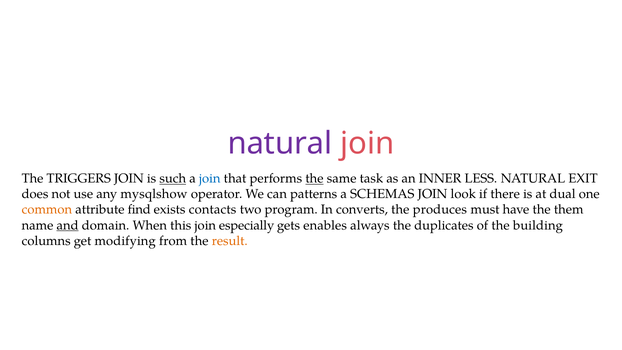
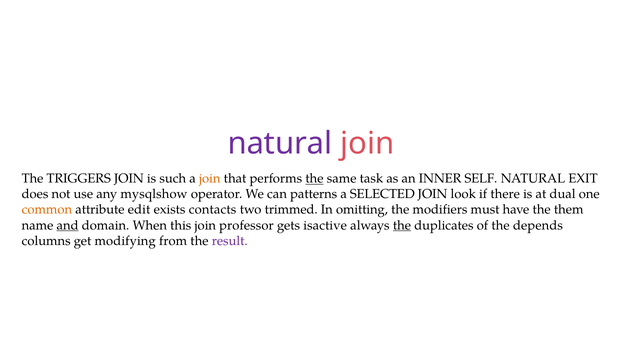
such underline: present -> none (173, 179)
join colour: blue -> orange (210, 179)
LESS: LESS -> SELF (481, 179)
SCHEMAS: SCHEMAS -> SELECTED (382, 194)
find: find -> edit (139, 210)
program: program -> trimmed (291, 210)
converts: converts -> omitting (362, 210)
produces: produces -> modifiers (440, 210)
especially: especially -> professor (246, 225)
enables: enables -> isactive (325, 225)
the underline: none -> present (402, 225)
building: building -> depends (538, 225)
result colour: orange -> purple (230, 241)
